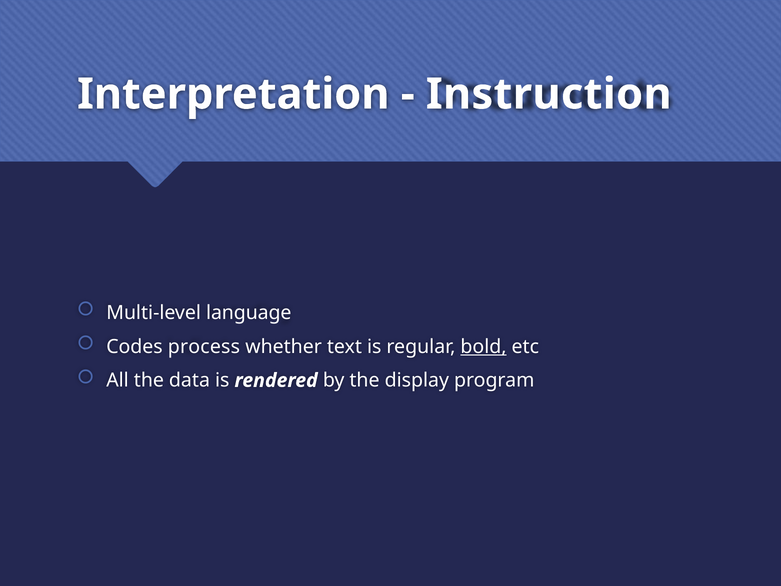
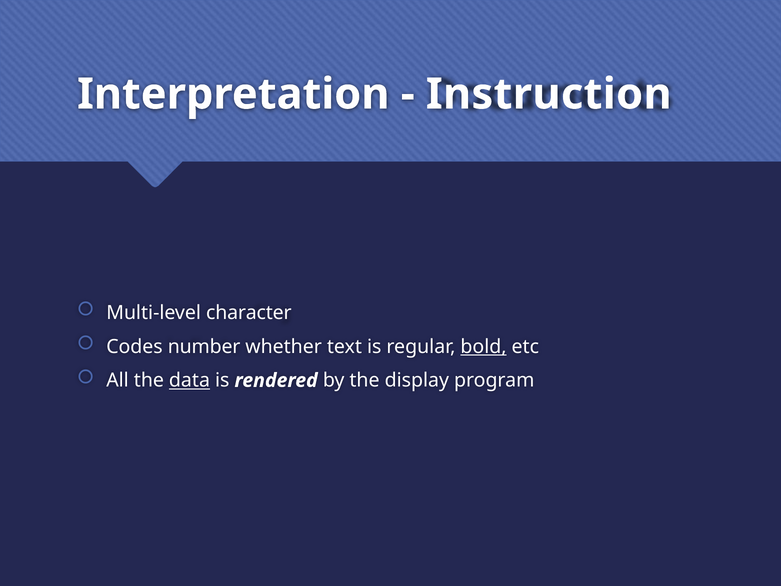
language: language -> character (249, 313)
process: process -> number (204, 346)
data underline: none -> present (189, 380)
